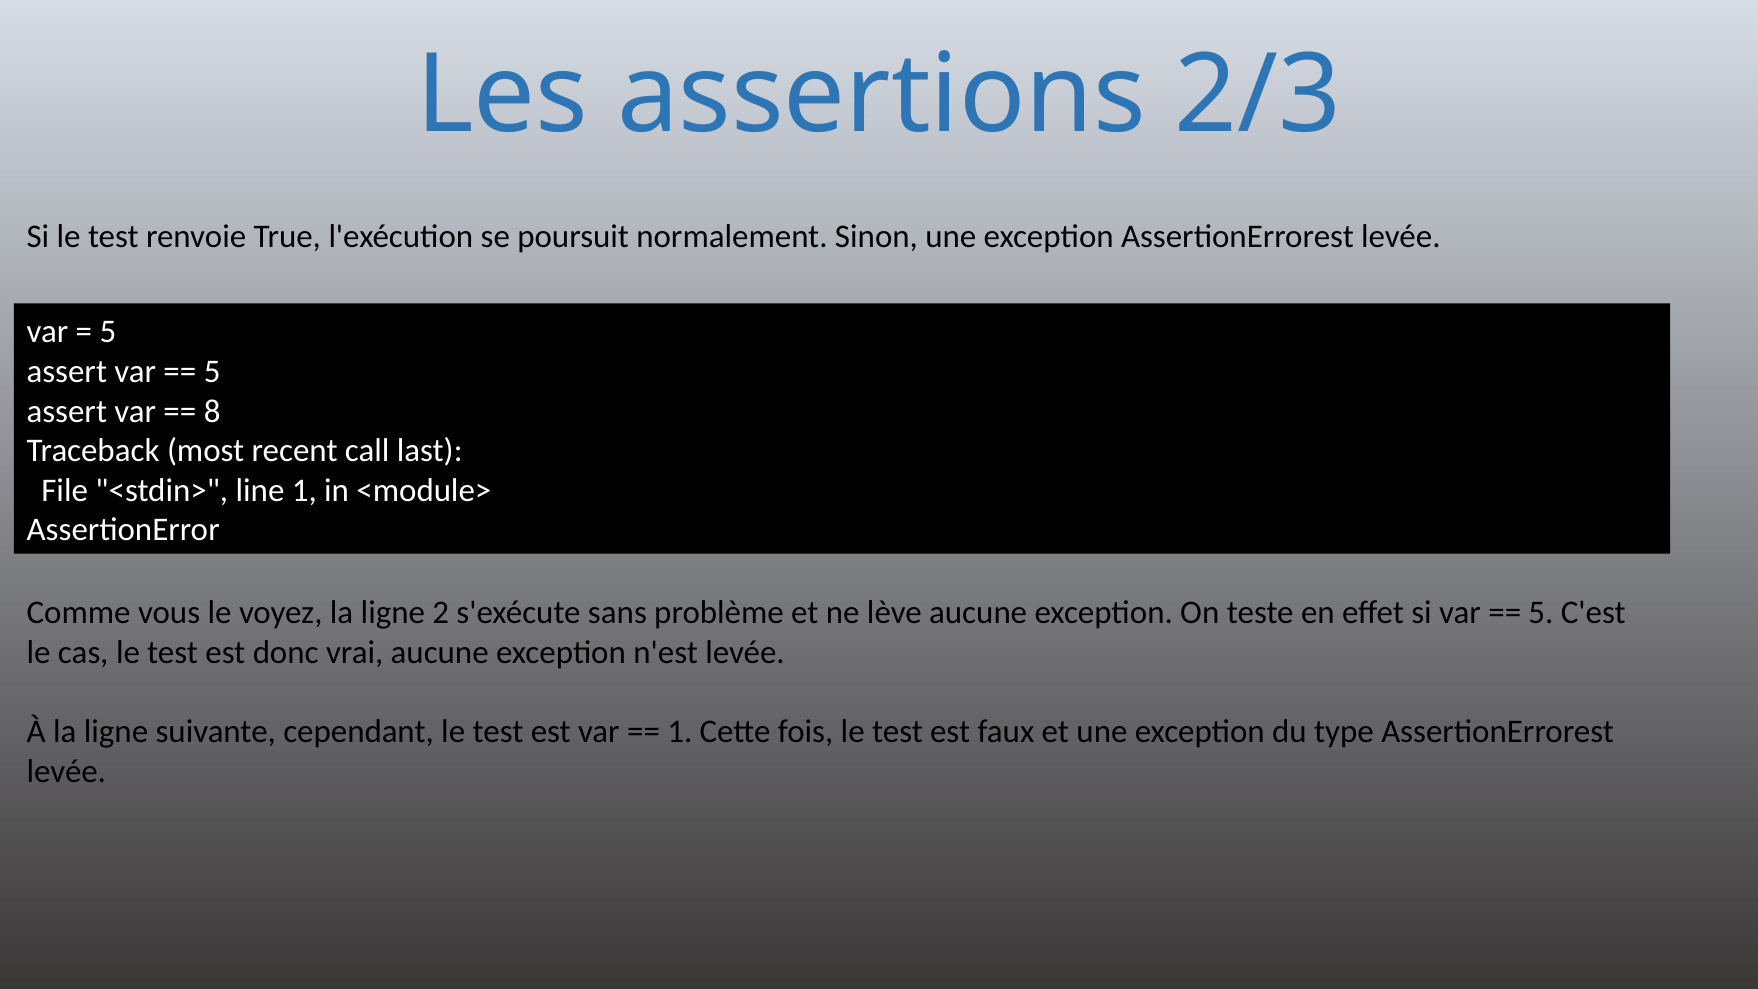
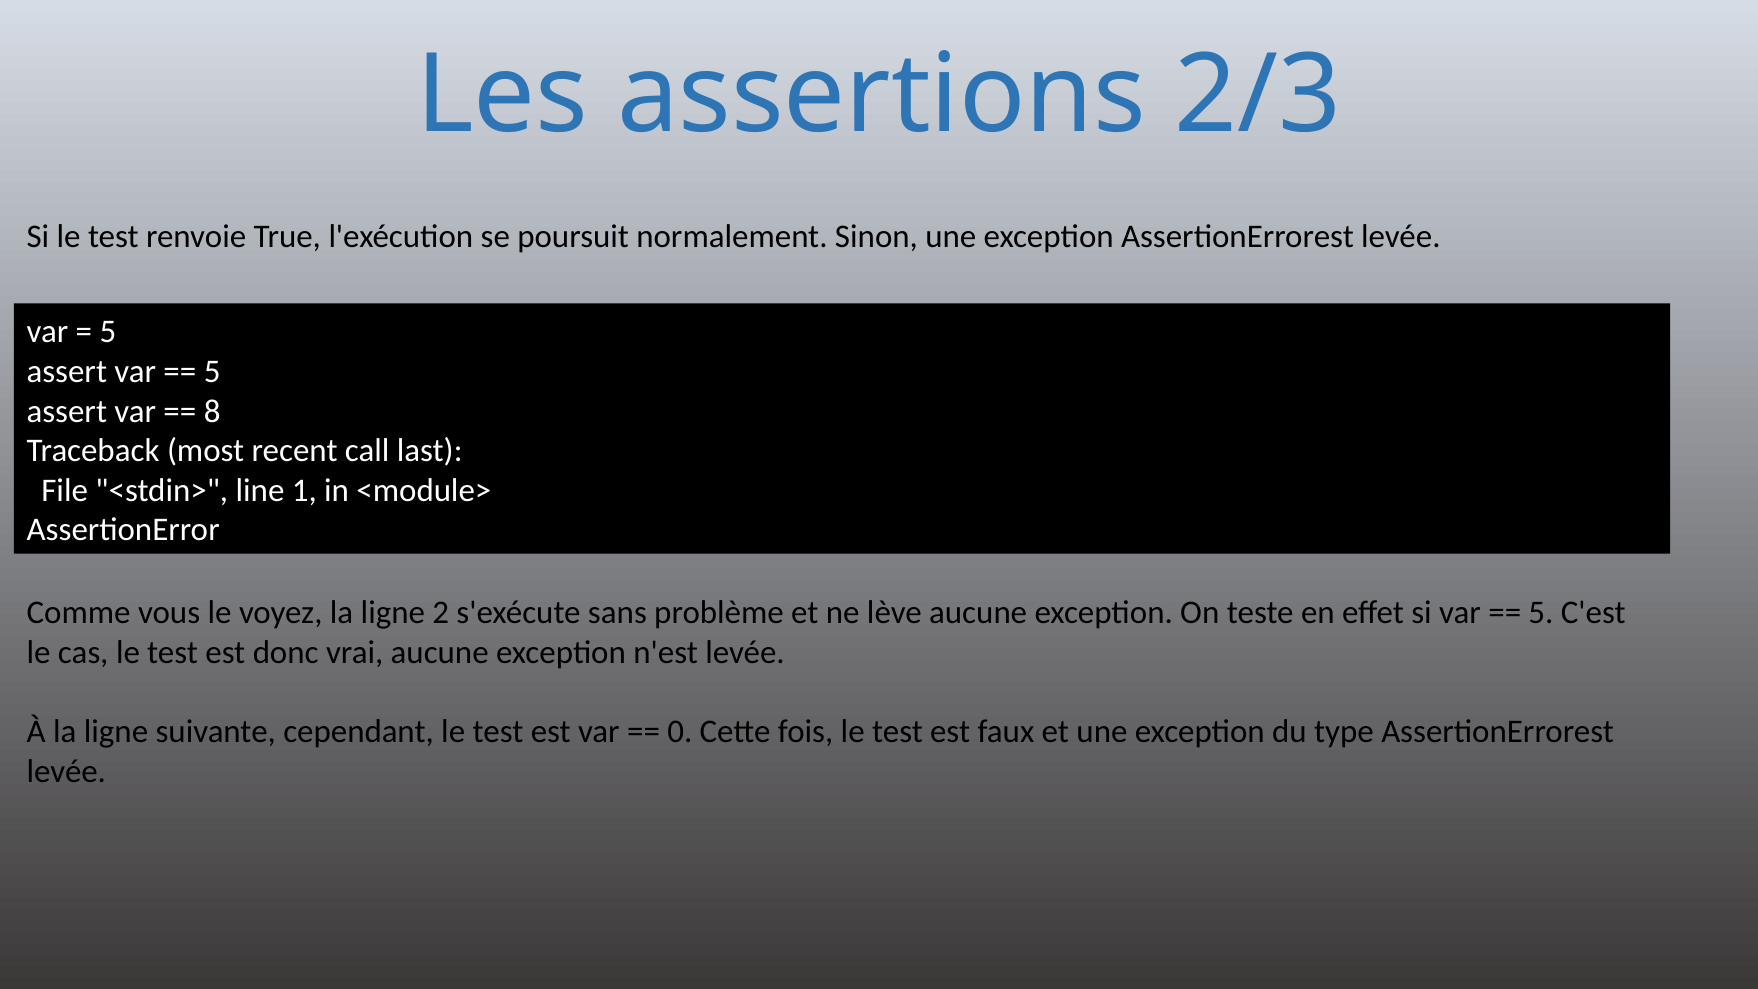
1: 1 -> 0 (680, 732)
